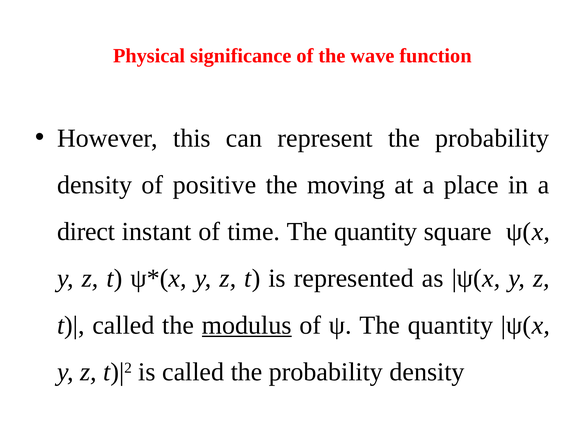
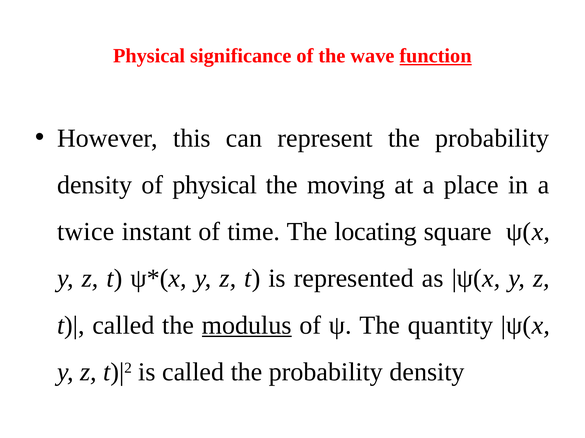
function underline: none -> present (436, 56)
of positive: positive -> physical (215, 185)
direct: direct -> twice (86, 232)
time The quantity: quantity -> locating (376, 232)
